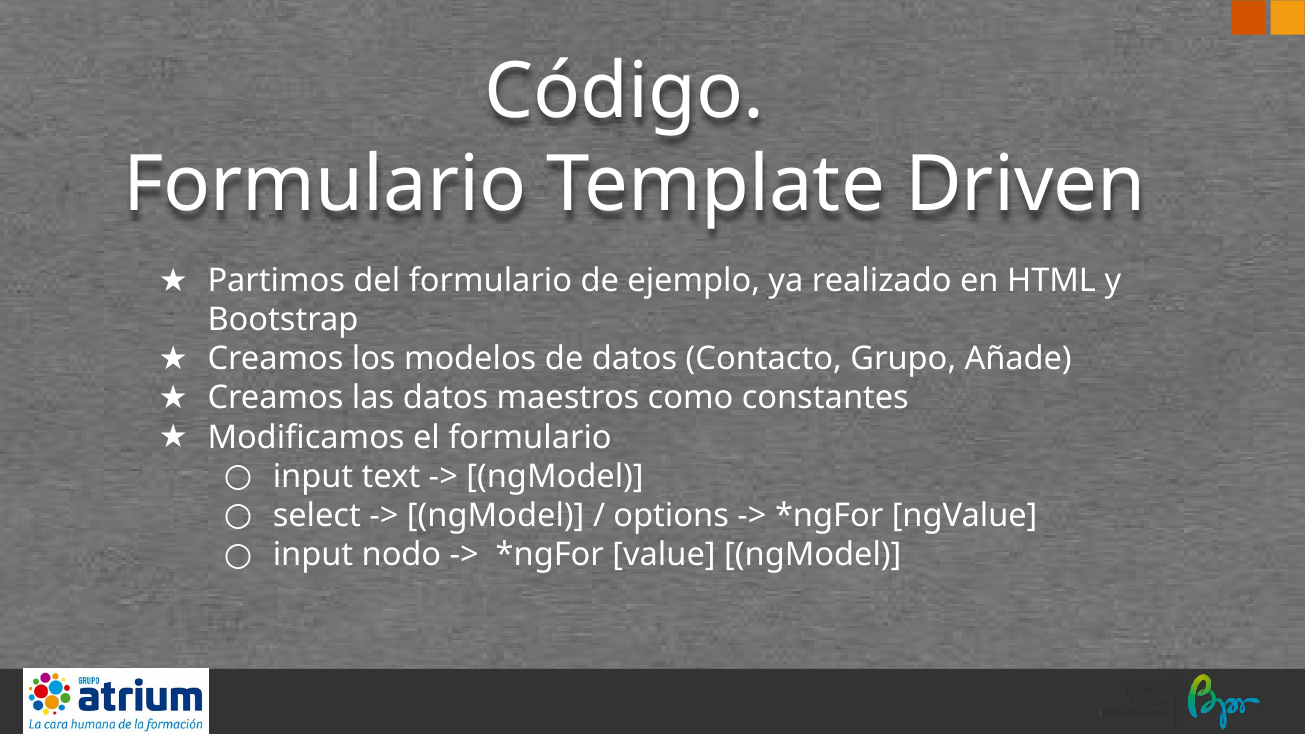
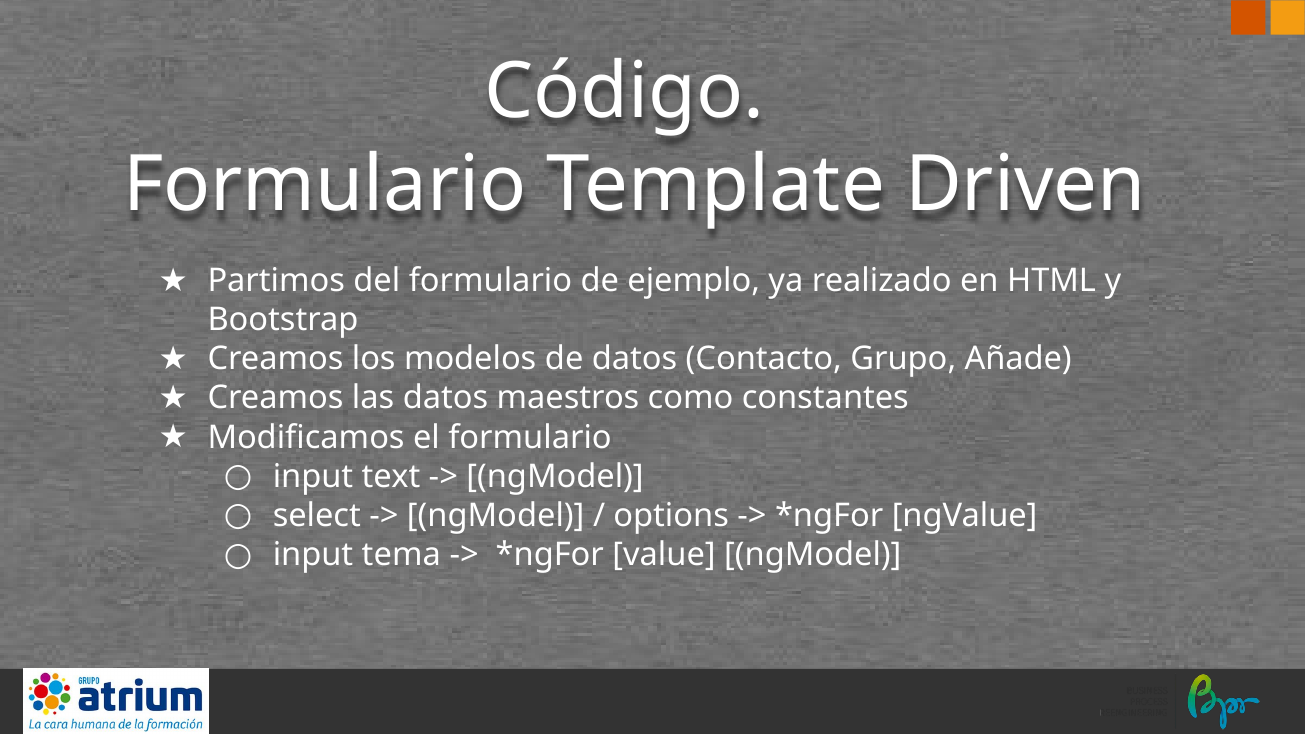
nodo: nodo -> tema (401, 555)
